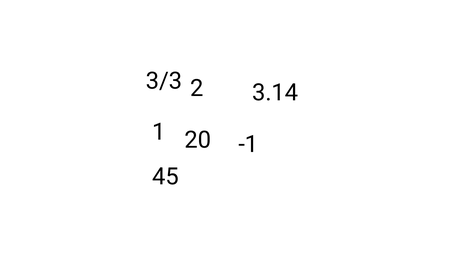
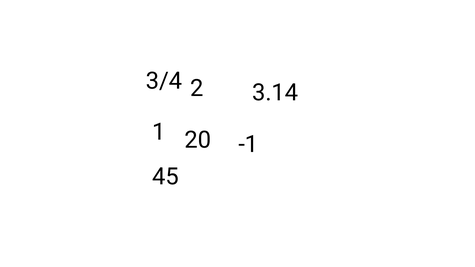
3/3: 3/3 -> 3/4 (164, 81)
